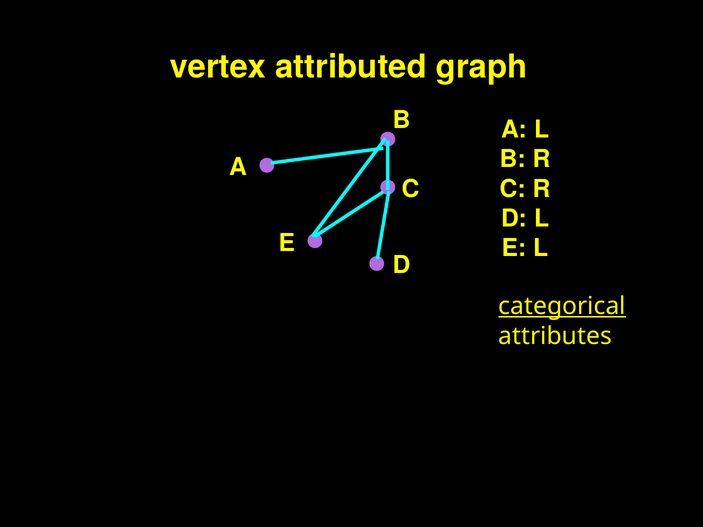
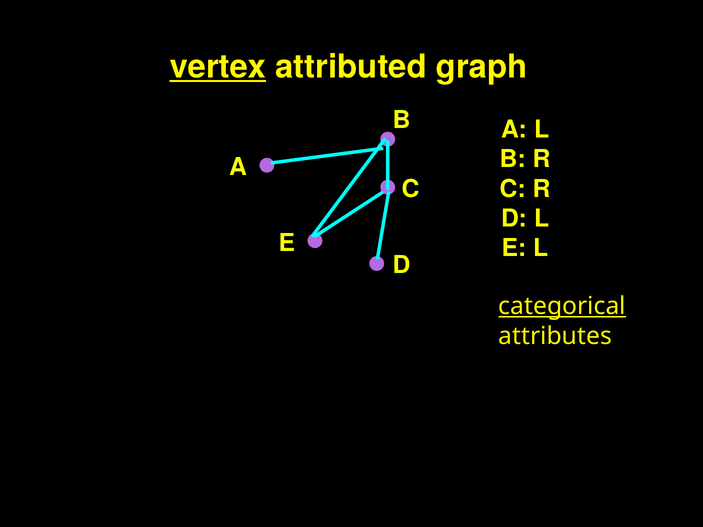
vertex underline: none -> present (218, 67)
